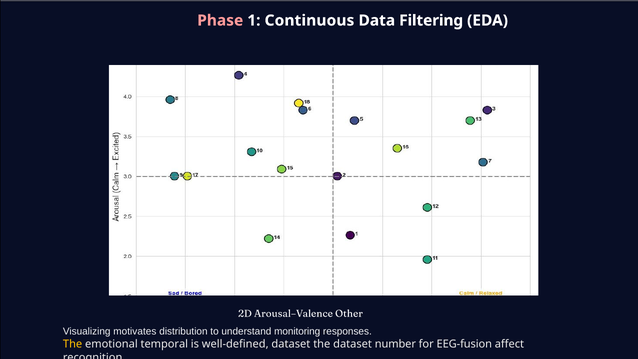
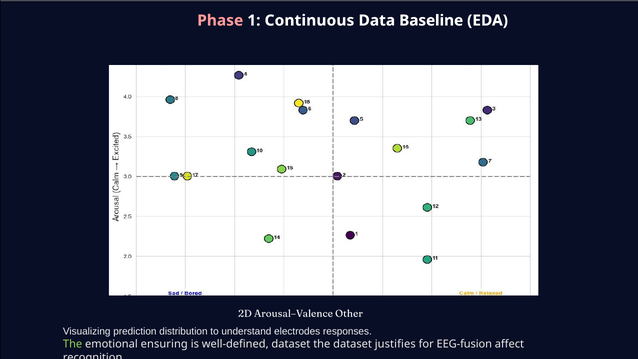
Filtering: Filtering -> Baseline (431, 20)
motivates: motivates -> prediction (135, 331)
monitoring: monitoring -> electrodes (297, 331)
The colour: yellow -> light green (73, 344)
temporal: temporal -> ensuring (164, 344)
number: number -> justifies (395, 344)
